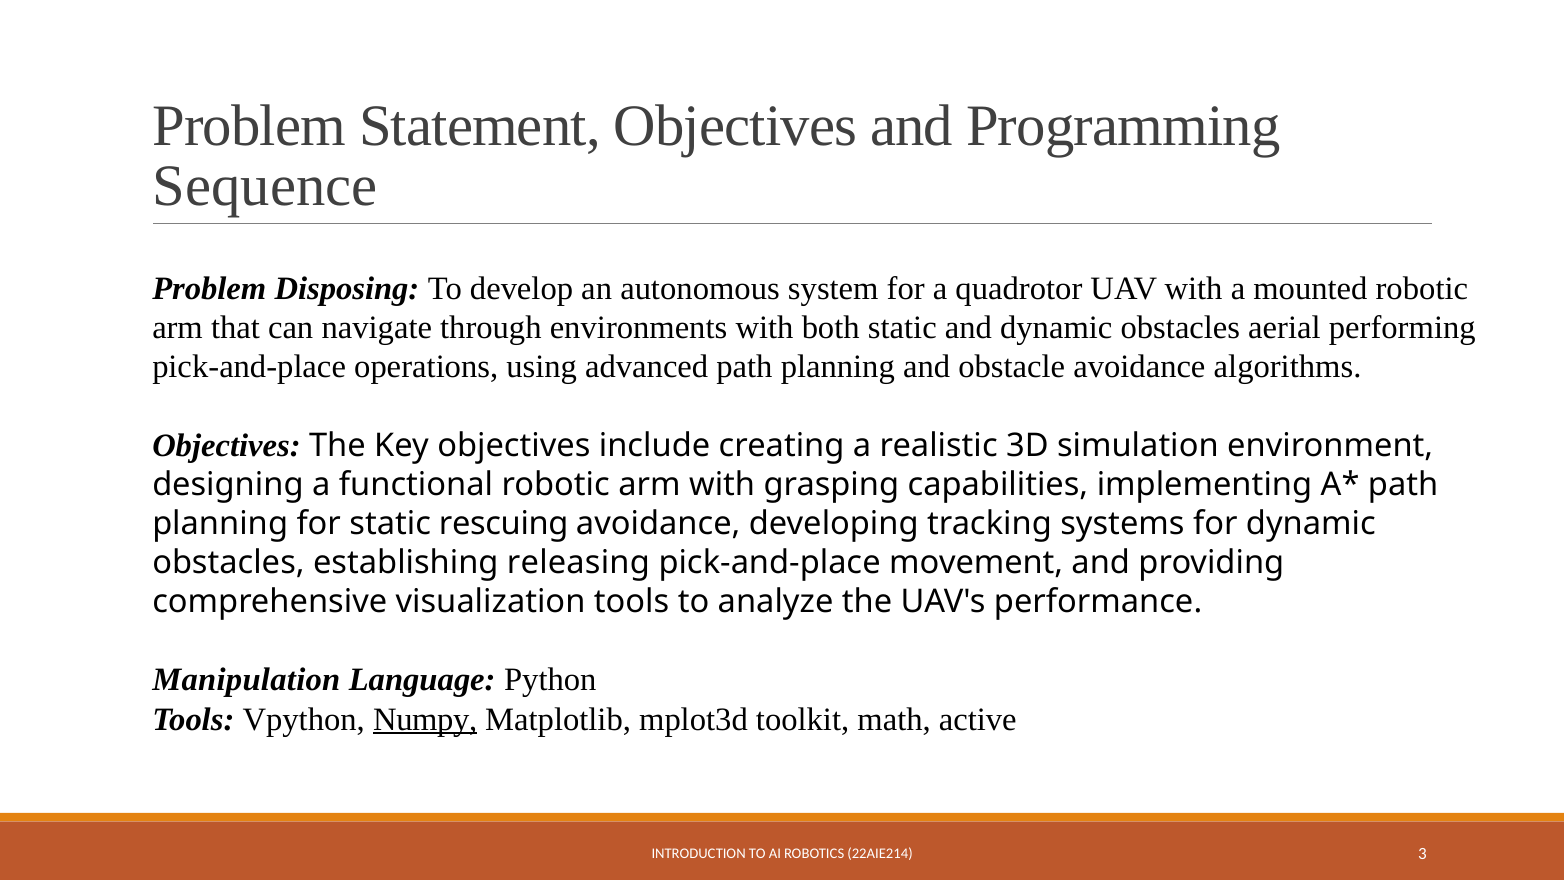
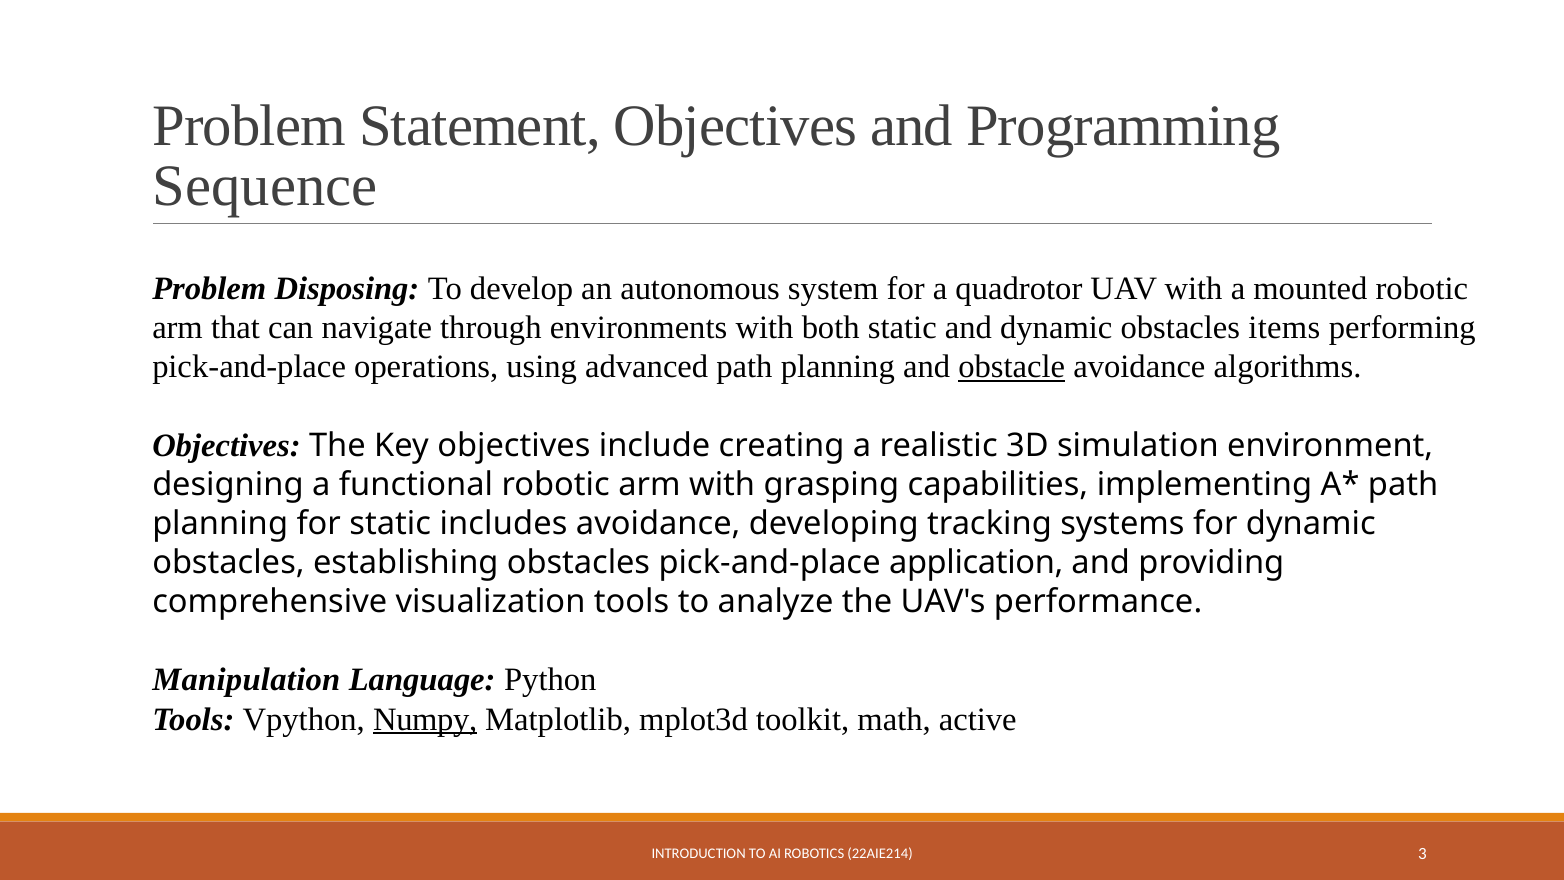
aerial: aerial -> items (1284, 328)
obstacle underline: none -> present (1012, 367)
rescuing: rescuing -> includes (503, 524)
establishing releasing: releasing -> obstacles (579, 563)
movement: movement -> application (976, 563)
